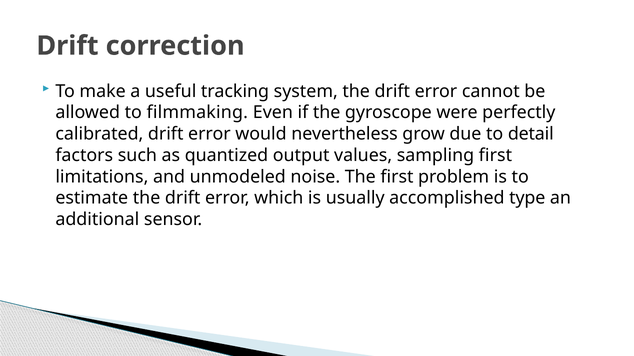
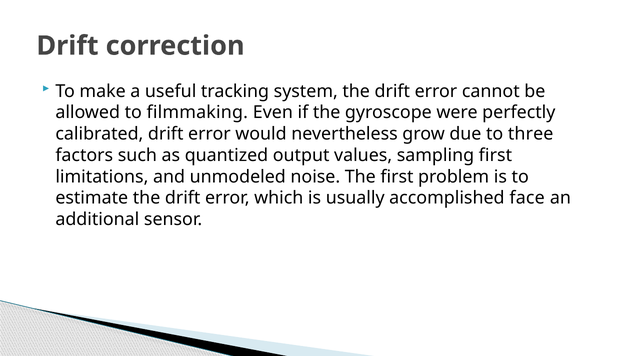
detail: detail -> three (531, 134)
type: type -> face (527, 198)
